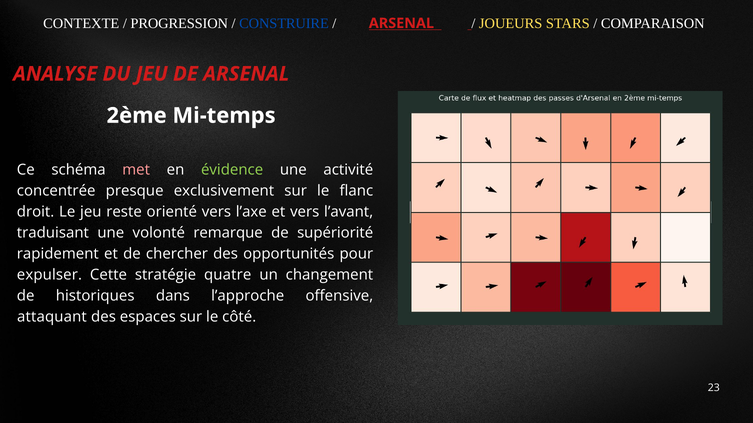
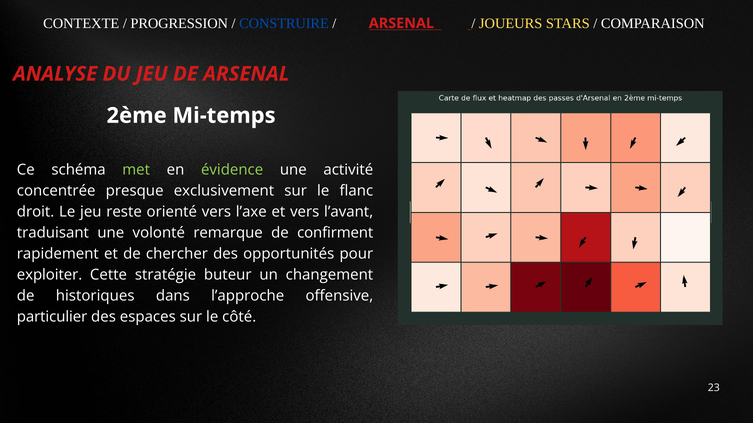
met colour: pink -> light green (136, 170)
supériorité: supériorité -> confirment (335, 233)
expulser: expulser -> exploiter (50, 275)
quatre: quatre -> buteur (228, 275)
attaquant: attaquant -> particulier (52, 317)
